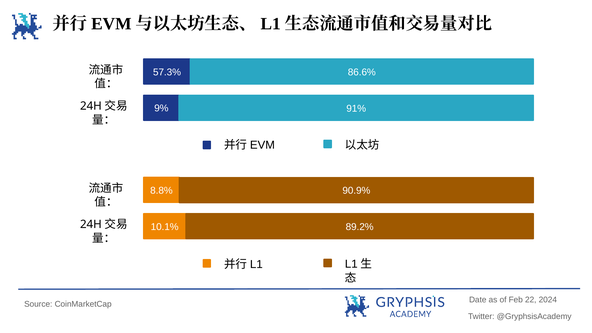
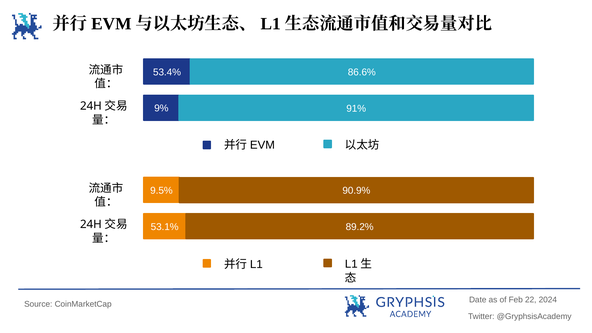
57.3%: 57.3% -> 53.4% (167, 72)
8.8%: 8.8% -> 9.5% (161, 191)
10.1%: 10.1% -> 53.1% (165, 227)
